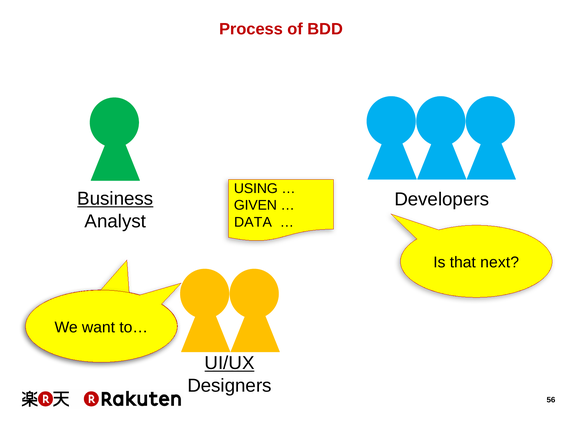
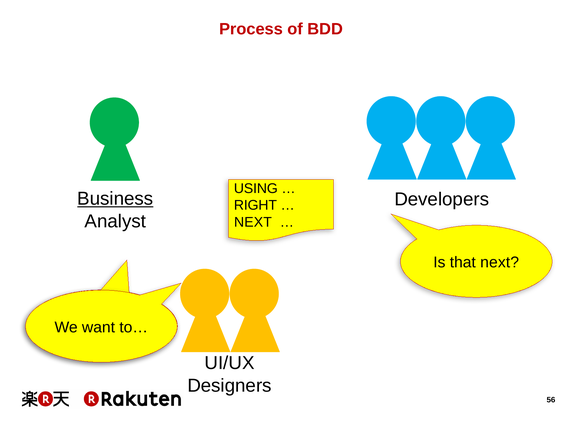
GIVEN: GIVEN -> RIGHT (255, 206)
DATA: DATA -> NEXT (253, 222)
UI/UX underline: present -> none (230, 364)
